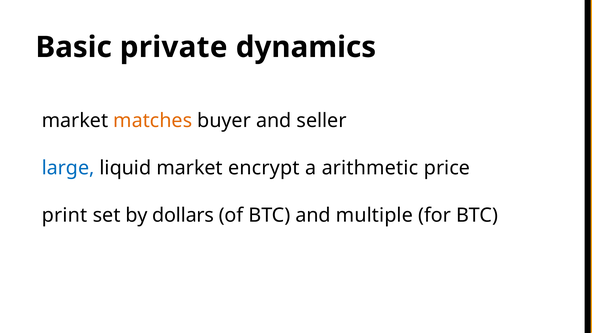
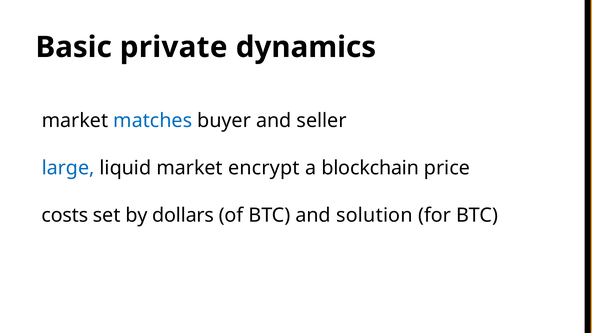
matches colour: orange -> blue (153, 121)
arithmetic: arithmetic -> blockchain (370, 168)
print: print -> costs (65, 215)
multiple: multiple -> solution (374, 215)
